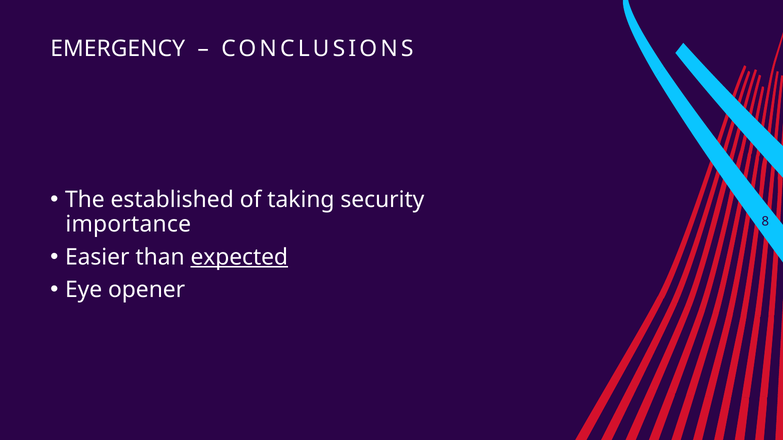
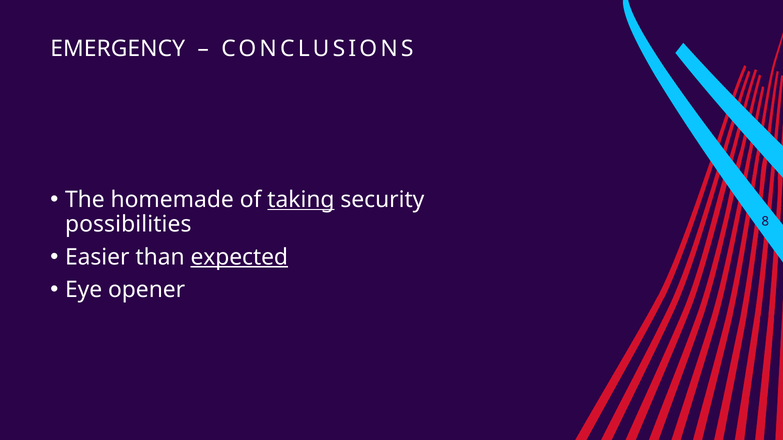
established: established -> homemade (172, 200)
taking underline: none -> present (301, 200)
importance: importance -> possibilities (128, 224)
